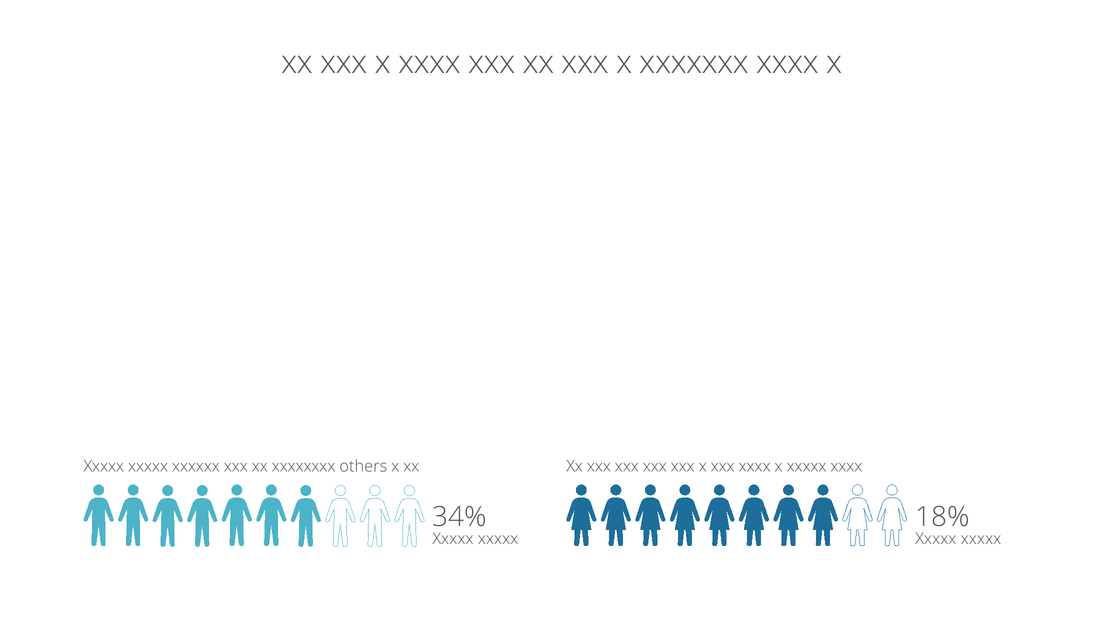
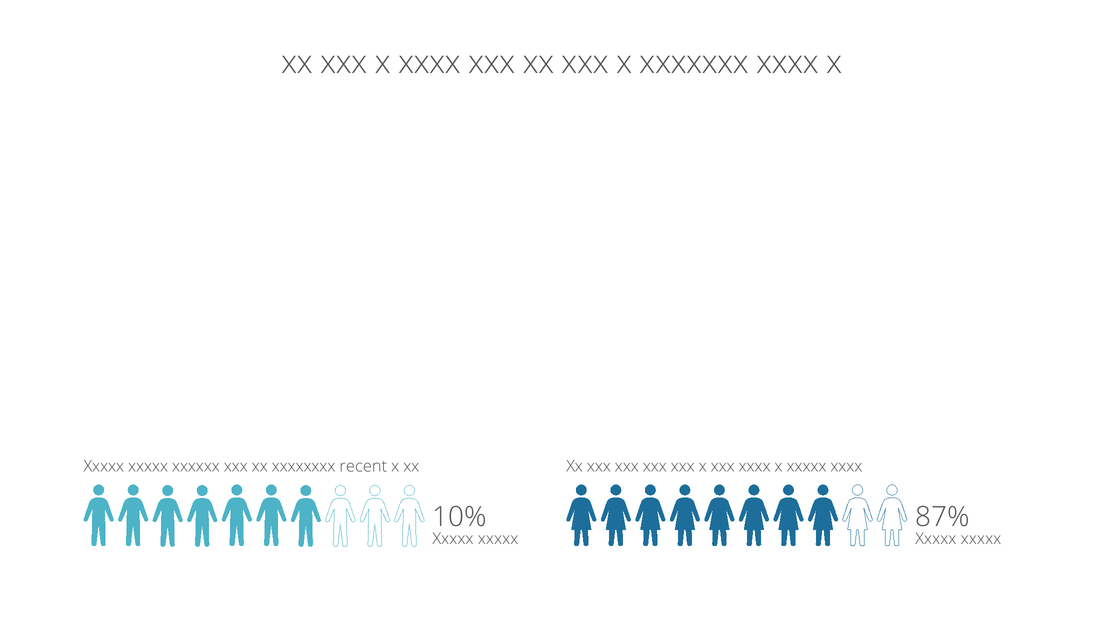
others: others -> recent (363, 466)
34%: 34% -> 10% (460, 517)
18%: 18% -> 87% (942, 517)
